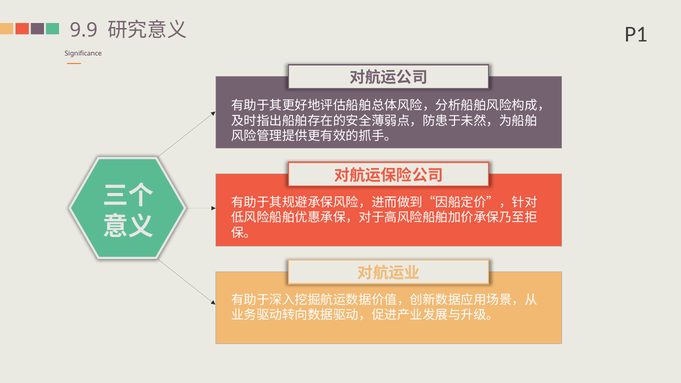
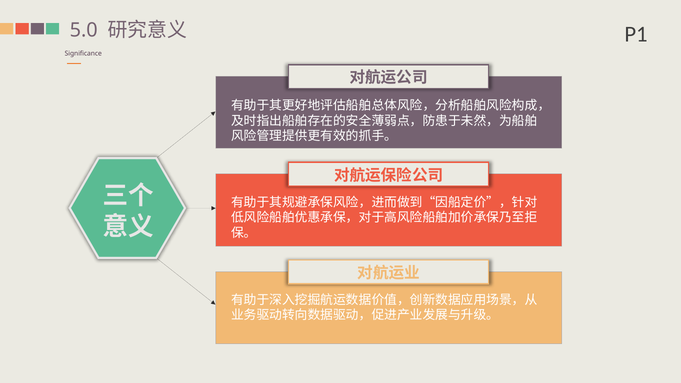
9.9: 9.9 -> 5.0 (84, 30)
